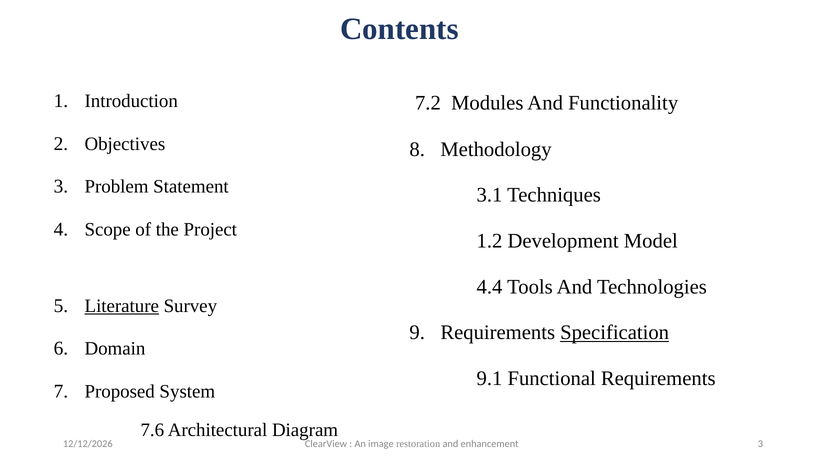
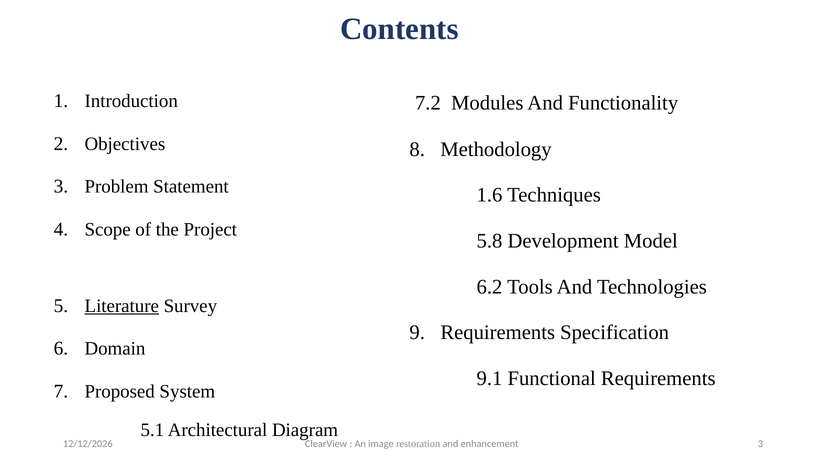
3.1: 3.1 -> 1.6 (489, 195)
1.2: 1.2 -> 5.8 (489, 241)
4.4: 4.4 -> 6.2 (489, 286)
Specification underline: present -> none (615, 332)
7.6: 7.6 -> 5.1 (152, 429)
